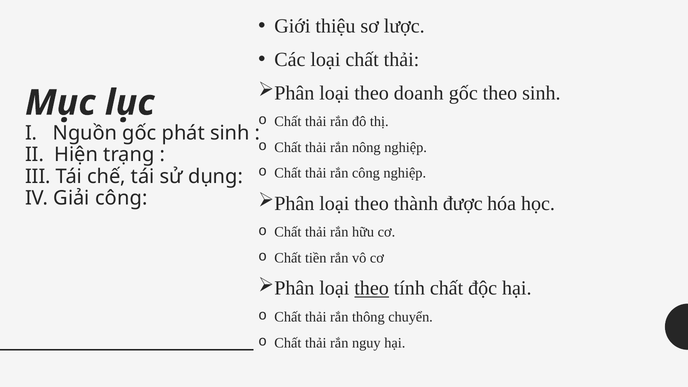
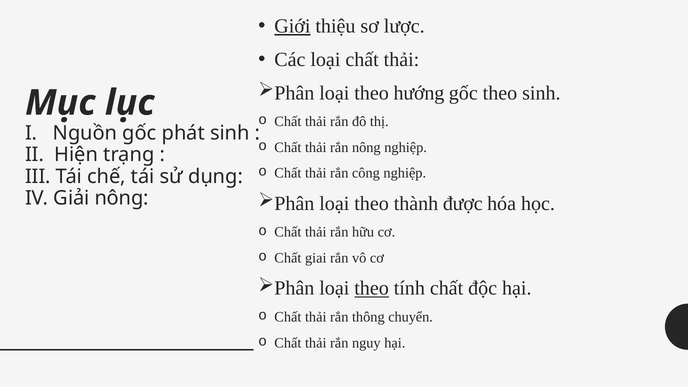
Giới underline: none -> present (292, 26)
doanh: doanh -> hướng (419, 93)
Giải công: công -> nông (122, 198)
tiền: tiền -> giai (316, 258)
